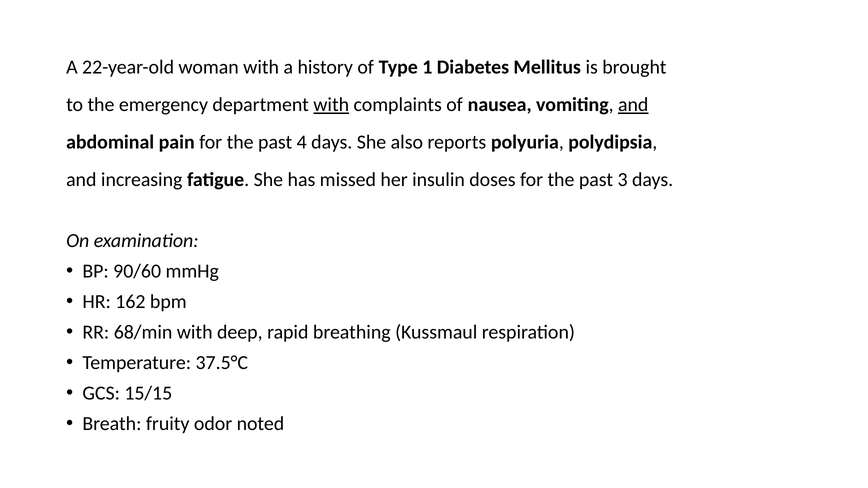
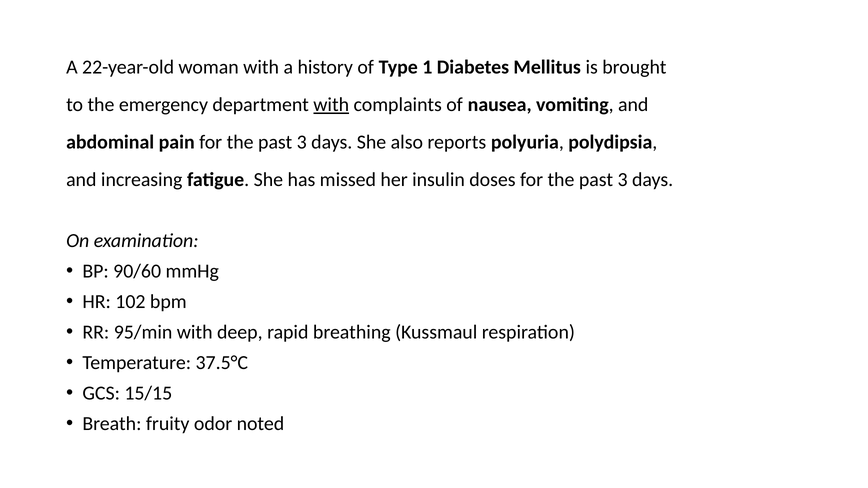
and underline: present -> none (633, 105)
4: 4 -> 3 (302, 142)
162: 162 -> 102 (130, 302)
68/min: 68/min -> 95/min (143, 332)
